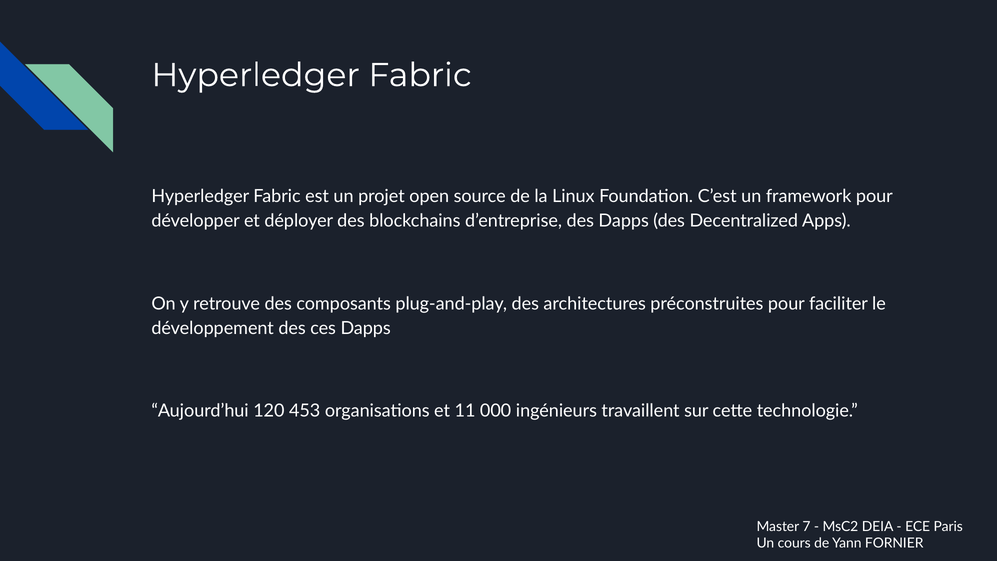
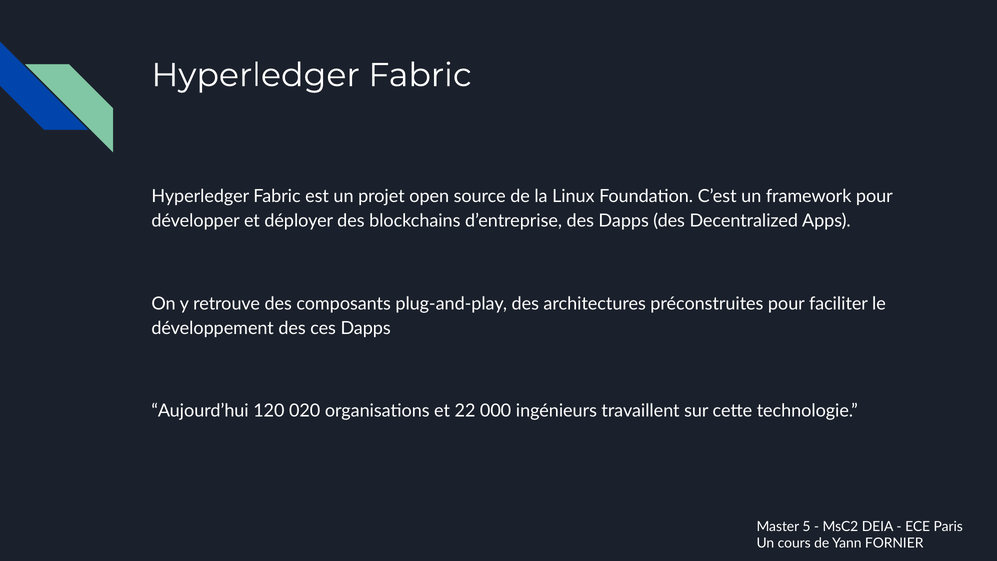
453: 453 -> 020 (305, 411)
11: 11 -> 22 (465, 411)
7: 7 -> 5 (806, 526)
